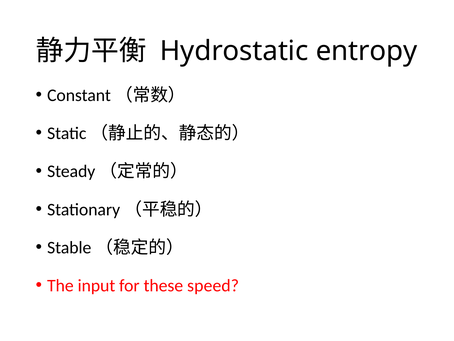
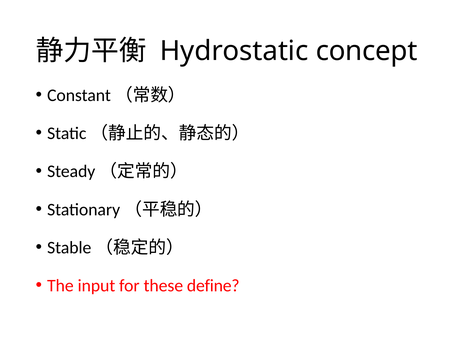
entropy: entropy -> concept (367, 51)
speed: speed -> define (213, 285)
